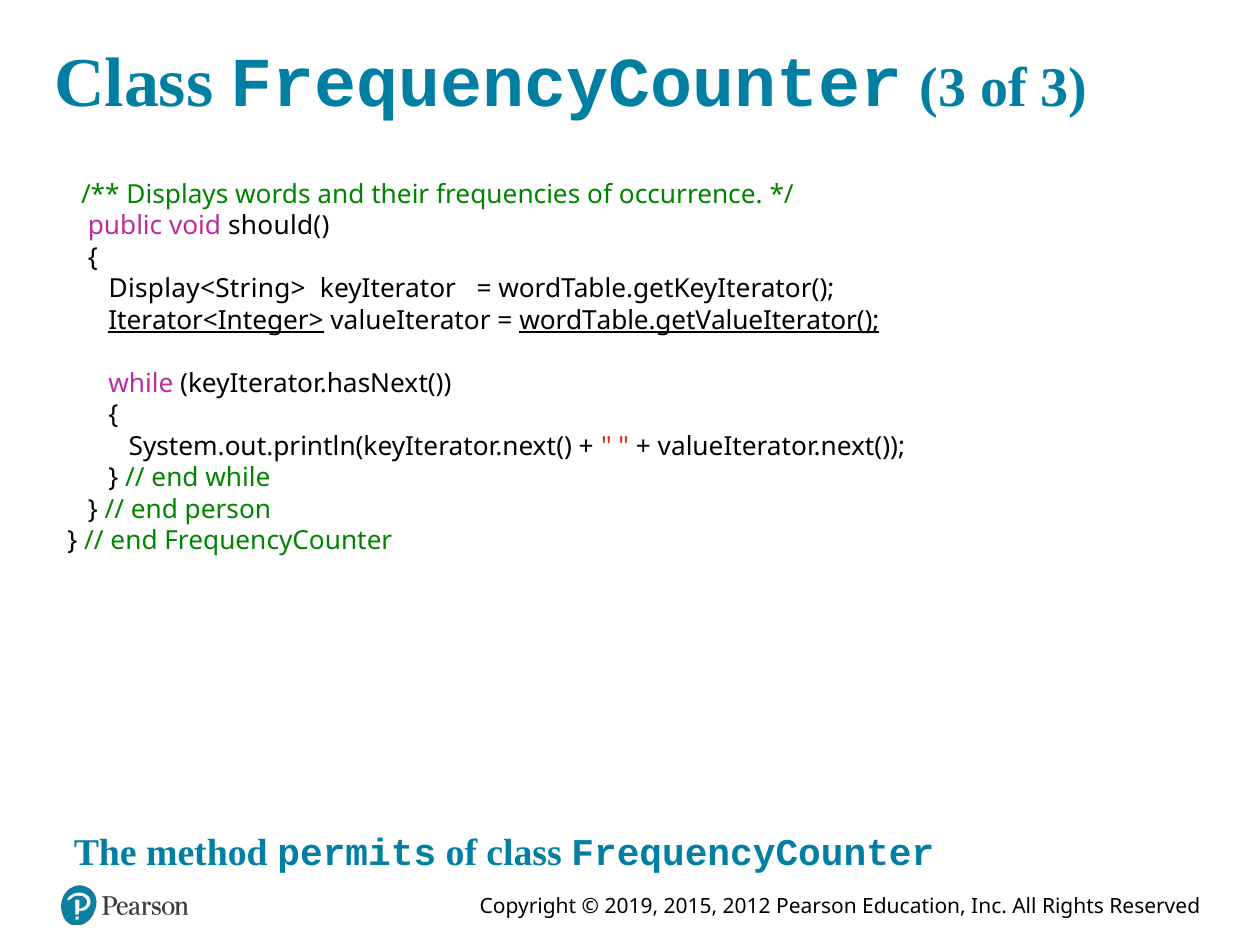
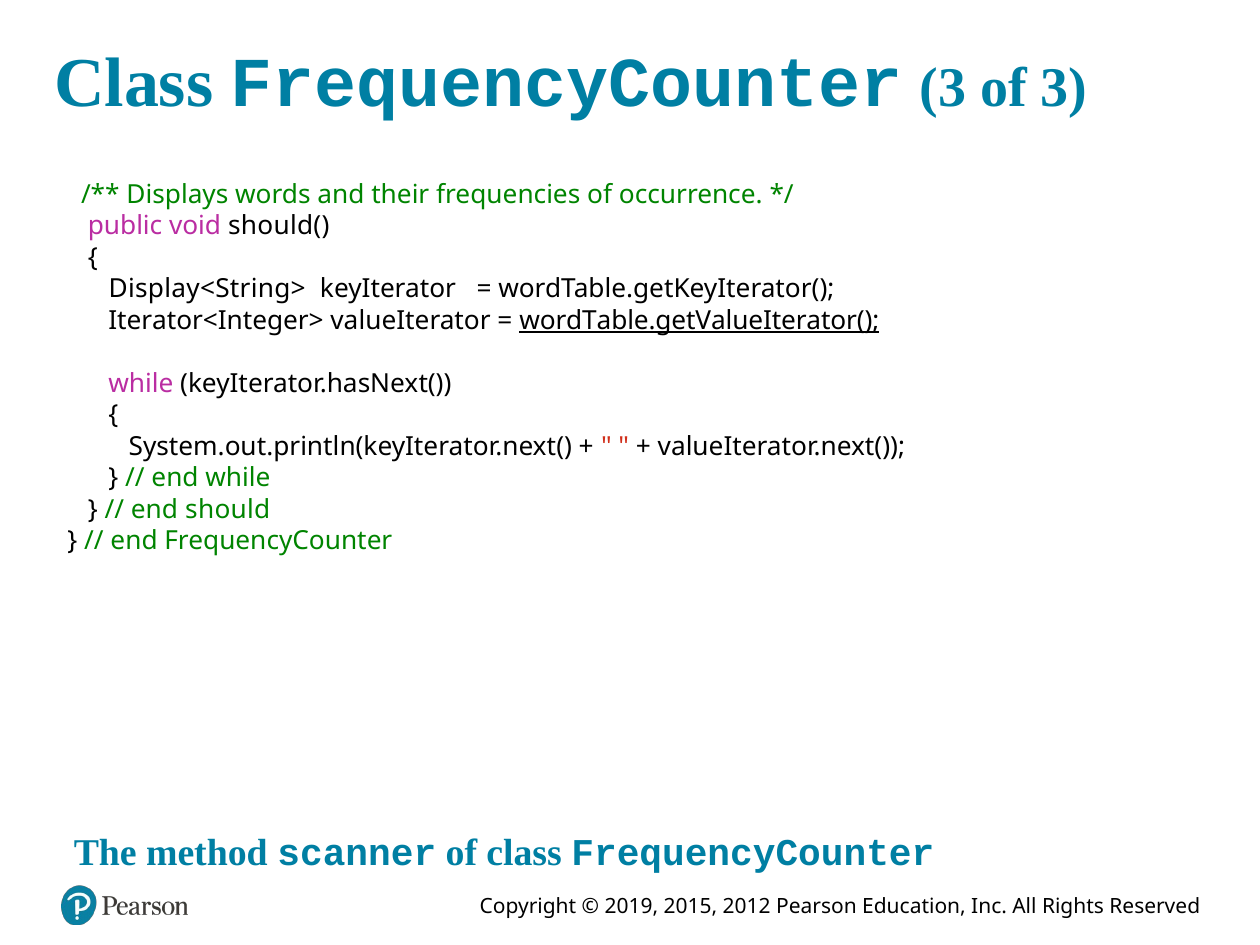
Iterator<Integer> underline: present -> none (216, 321)
person: person -> should (228, 510)
permits: permits -> scanner (357, 853)
